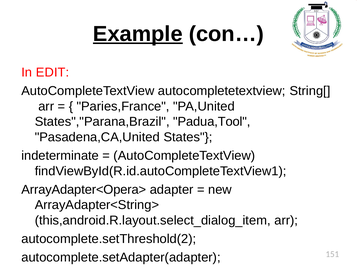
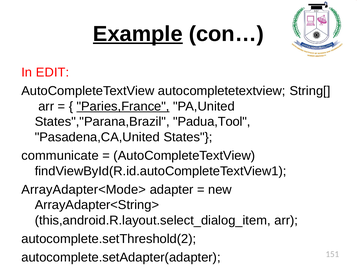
Paries,France underline: none -> present (123, 107)
indeterminate: indeterminate -> communicate (60, 156)
ArrayAdapter<Opera>: ArrayAdapter<Opera> -> ArrayAdapter<Mode> (84, 190)
